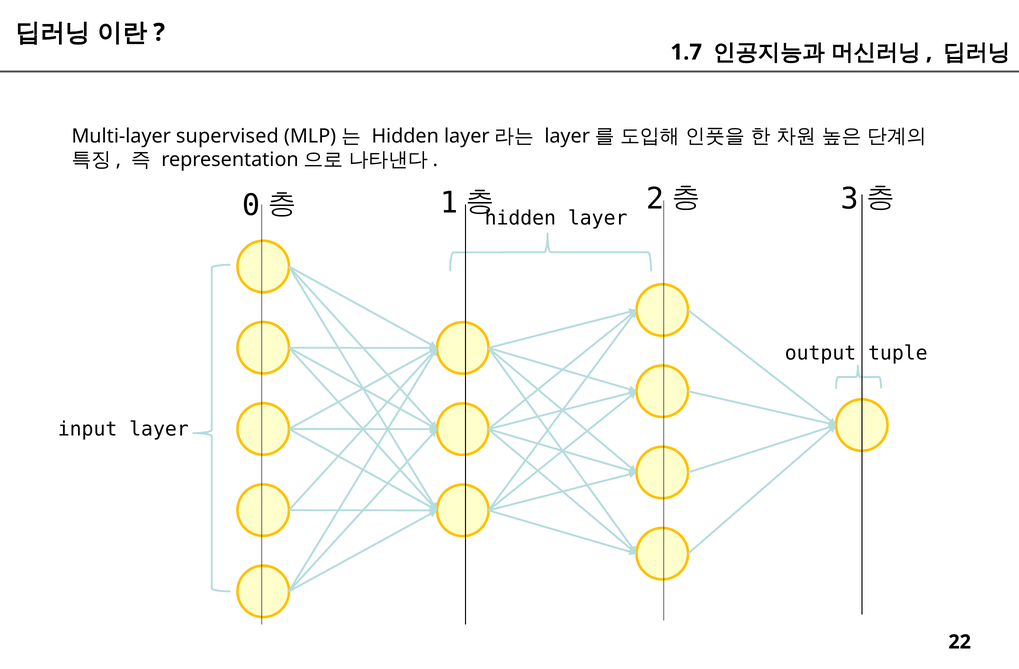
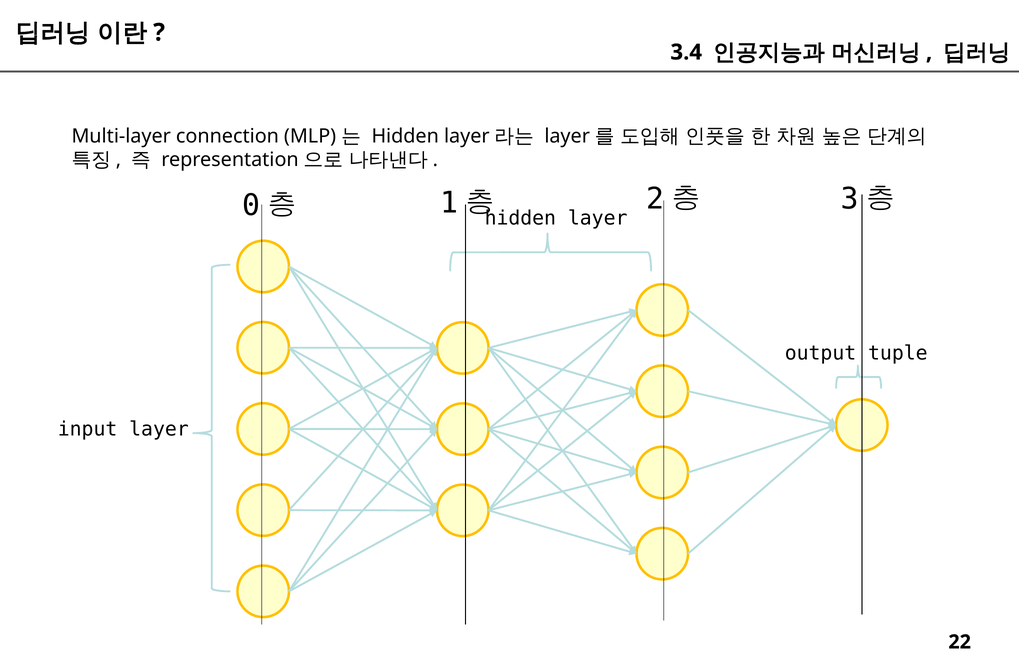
1.7: 1.7 -> 3.4 (686, 52)
supervised: supervised -> connection (227, 136)
